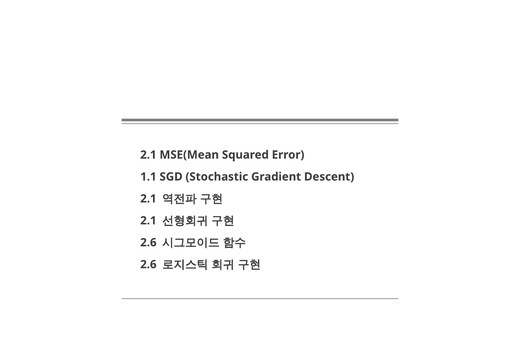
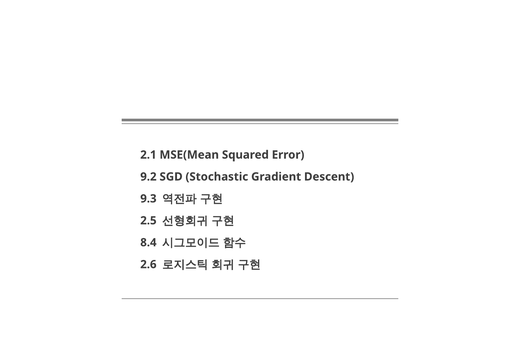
1.1: 1.1 -> 9.2 (148, 177)
2.1: 2.1 -> 9.3 (148, 199)
2.1: 2.1 -> 2.5 (148, 221)
2.6: 2.6 -> 8.4 (148, 243)
